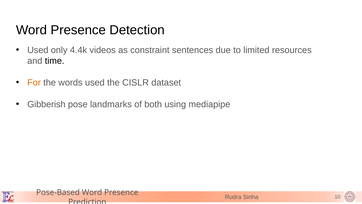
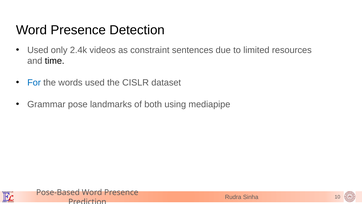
4.4k: 4.4k -> 2.4k (79, 50)
For colour: orange -> blue (34, 83)
Gibberish: Gibberish -> Grammar (46, 104)
